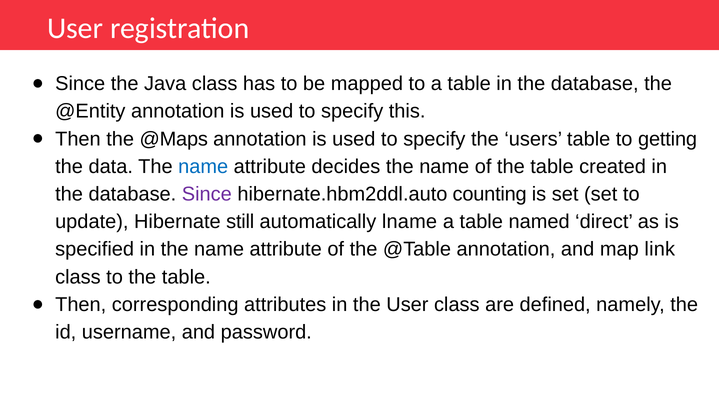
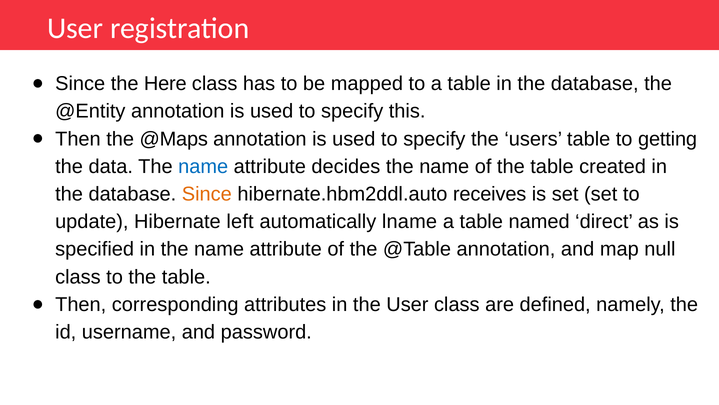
Java: Java -> Here (165, 84)
Since colour: purple -> orange (207, 194)
counting: counting -> receives (490, 194)
still: still -> left (240, 221)
link: link -> null (660, 249)
